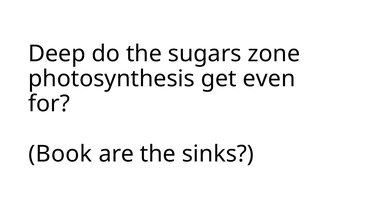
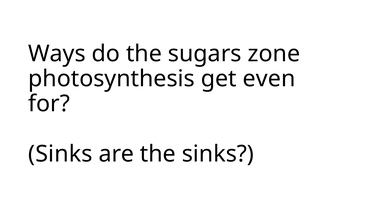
Deep: Deep -> Ways (57, 54)
Book: Book -> Sinks (60, 154)
